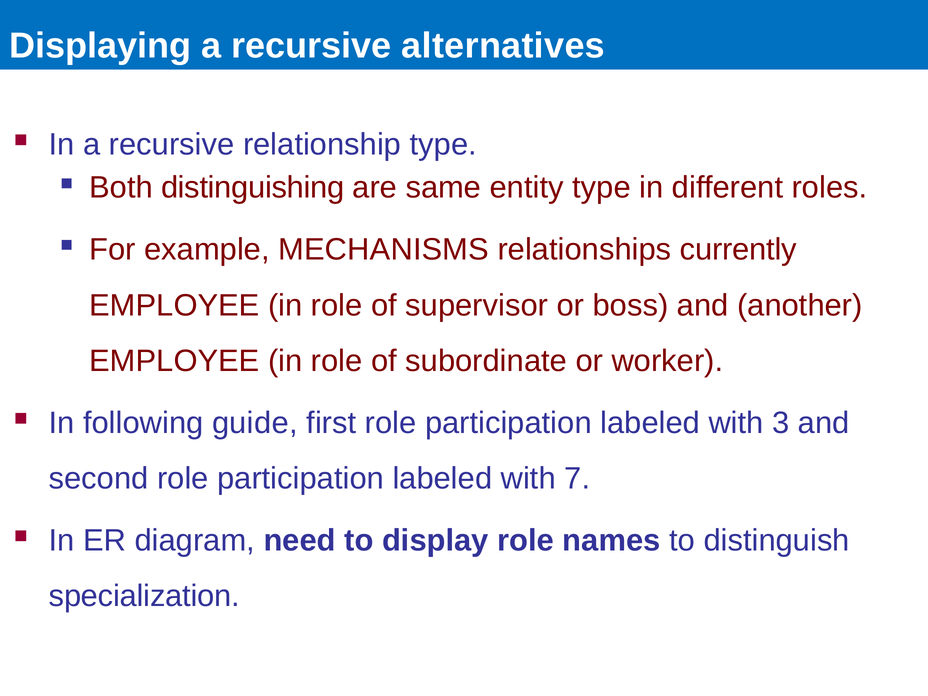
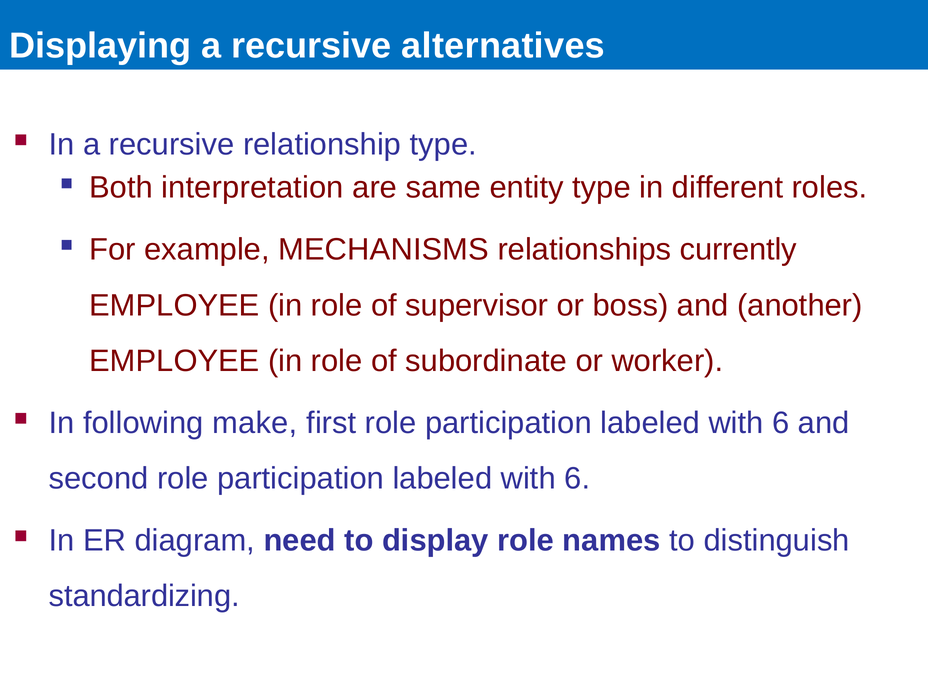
distinguishing: distinguishing -> interpretation (253, 188)
guide: guide -> make (255, 423)
3: 3 -> 6 (781, 423)
7: 7 -> 6 (577, 479)
specialization: specialization -> standardizing (144, 596)
